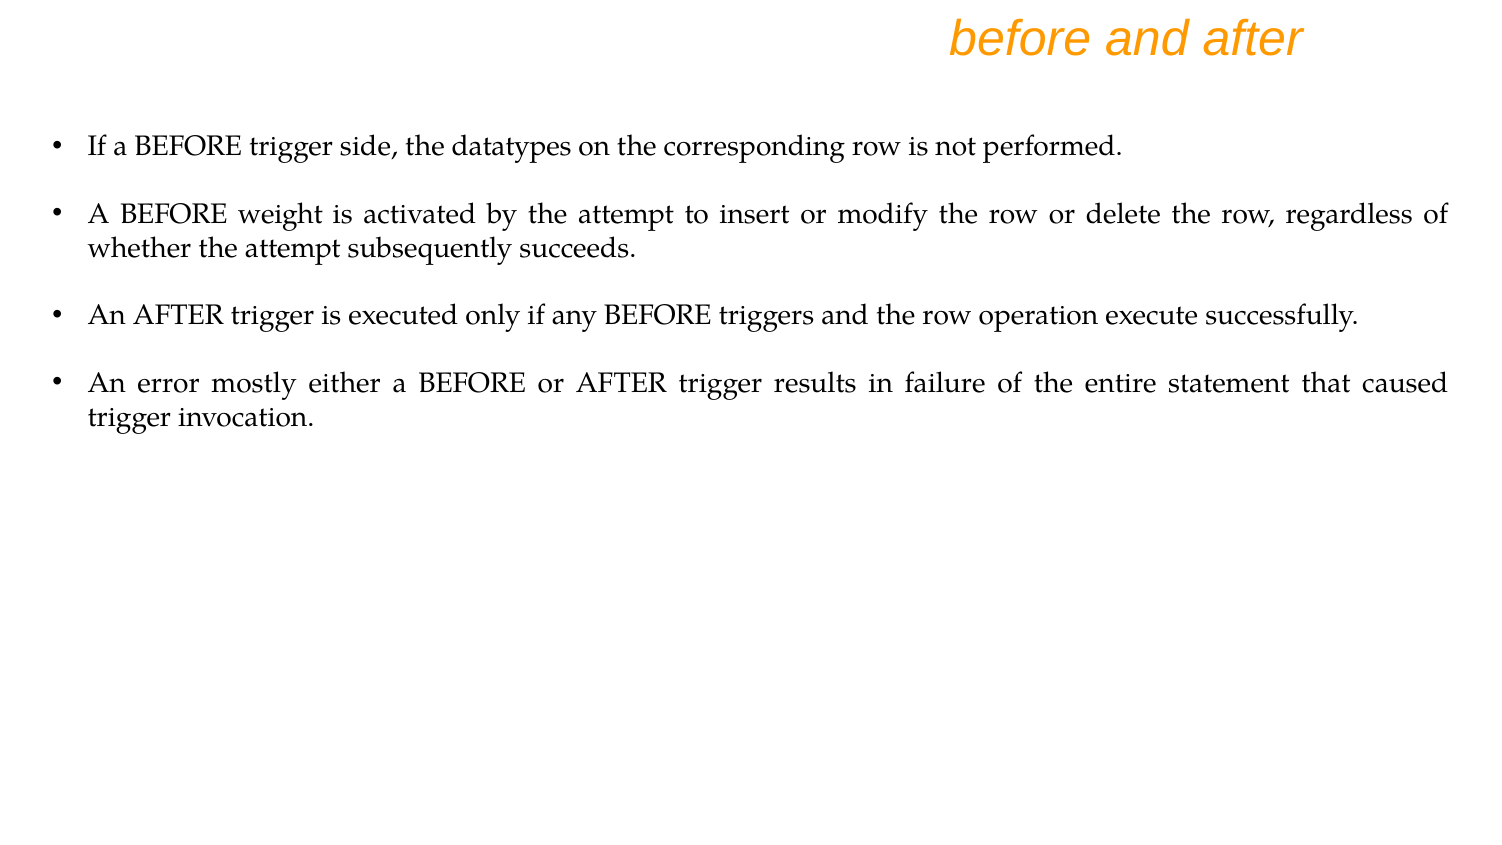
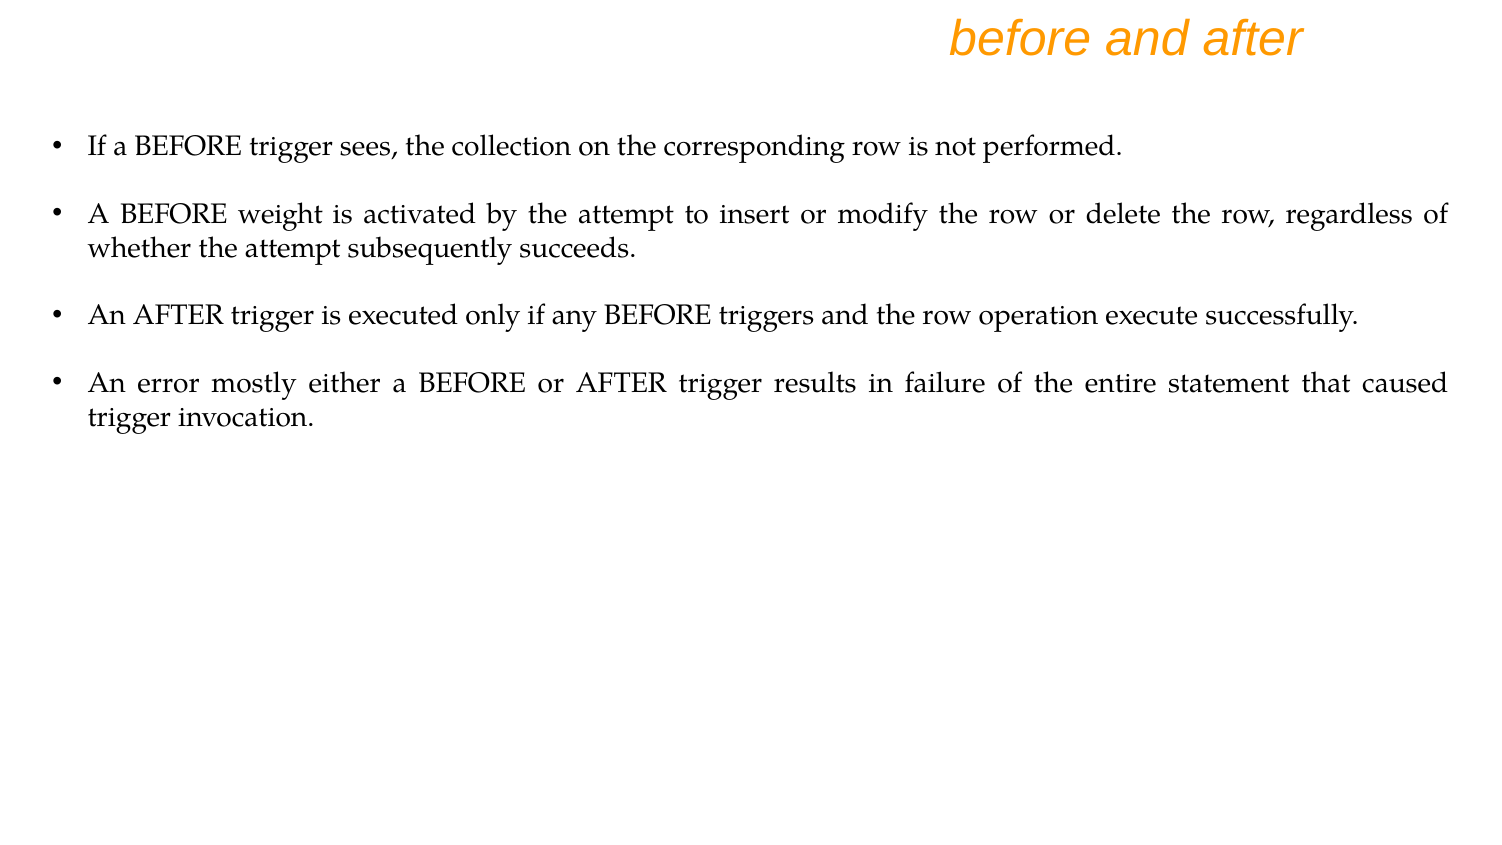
side: side -> sees (369, 146)
datatypes: datatypes -> collection (511, 146)
